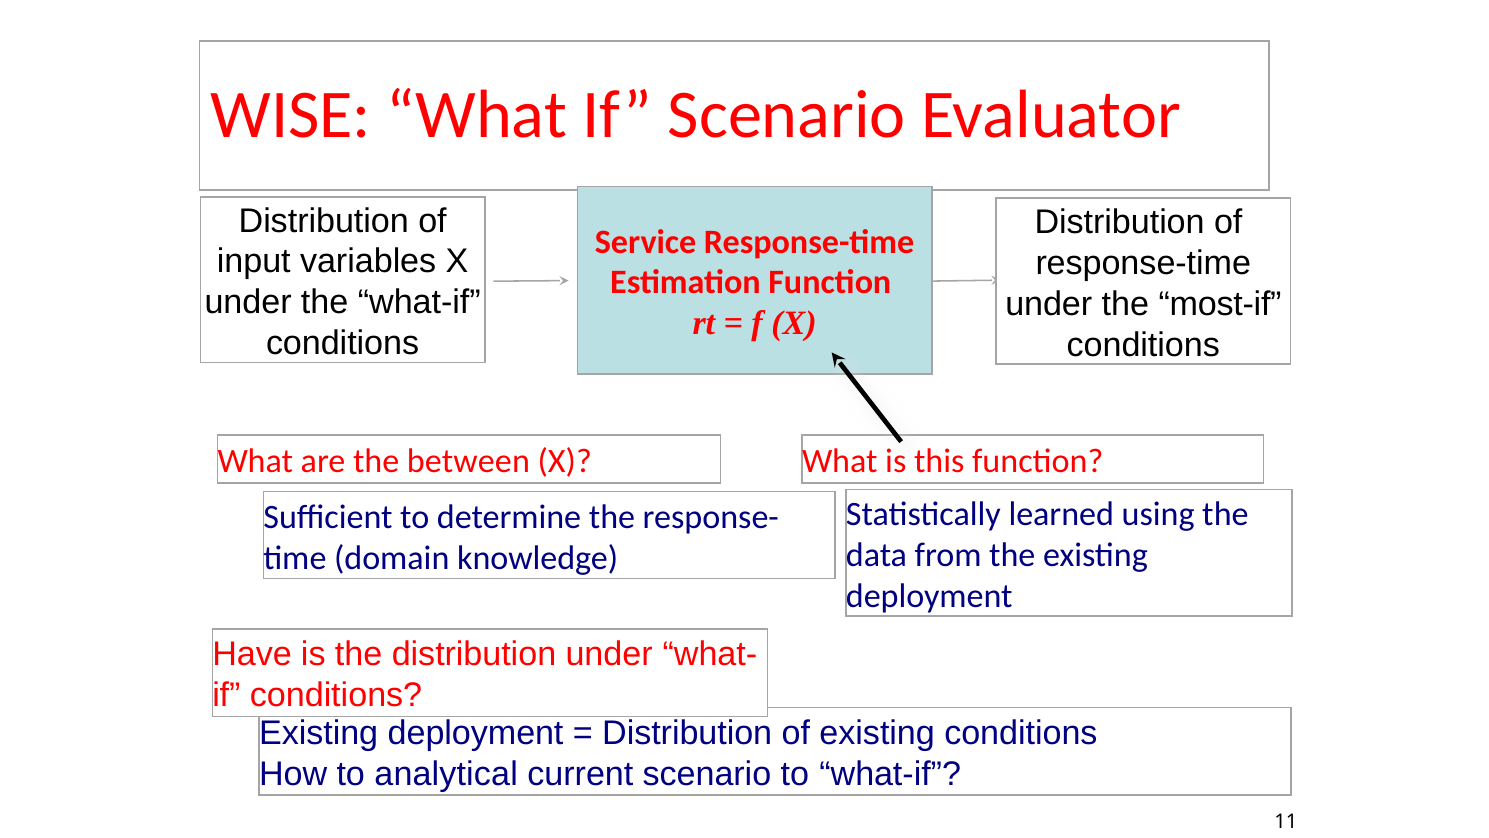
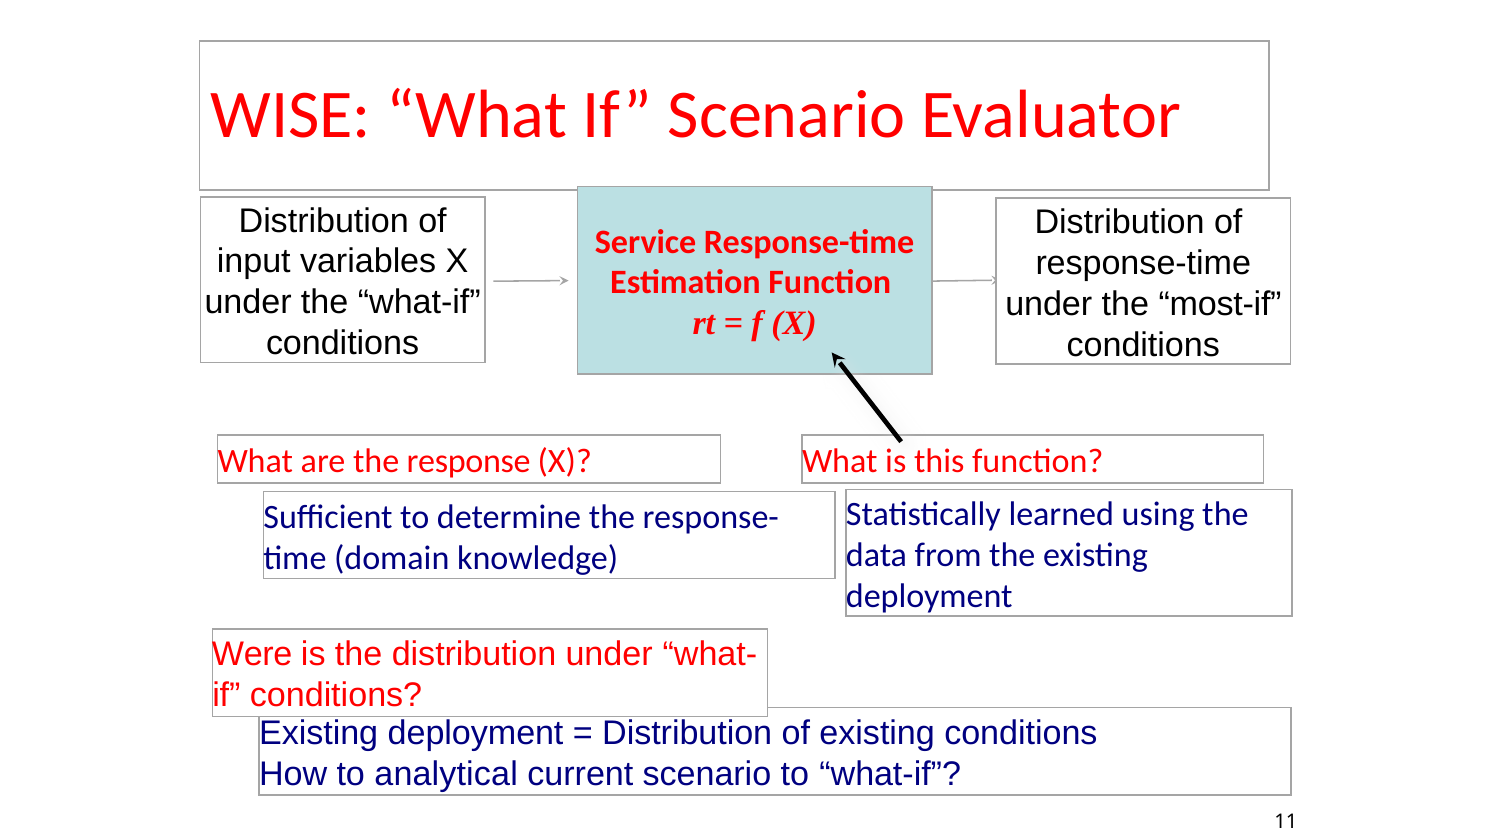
between: between -> response (469, 461)
Have: Have -> Were (252, 654)
